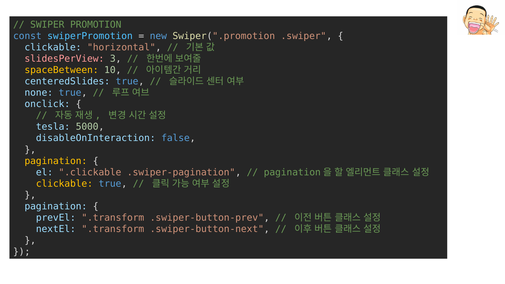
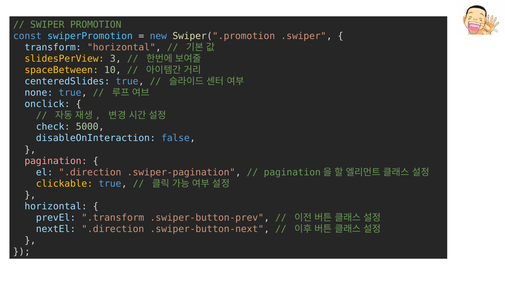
clickable: clickable -> transform (53, 47)
slidesPerView colour: pink -> yellow (64, 59)
tesla: tesla -> check (53, 127)
pagination colour: yellow -> pink (56, 161)
el .clickable: .clickable -> .direction (90, 172)
pagination: pagination -> horizontal (56, 206)
nextEl .transform: .transform -> .direction (113, 229)
